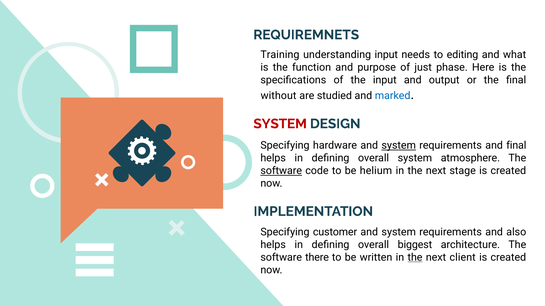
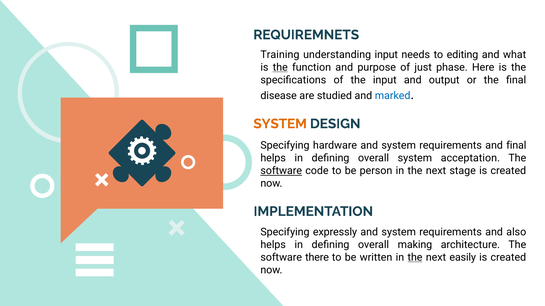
the underline: none -> present (280, 67)
without: without -> disease (279, 96)
SYSTEM colour: red -> orange (280, 124)
system underline: present -> none (399, 146)
atmosphere: atmosphere -> acceptation (470, 158)
helium: helium -> person (376, 171)
customer: customer -> expressly (335, 232)
biggest: biggest -> making (415, 245)
client: client -> easily (463, 258)
